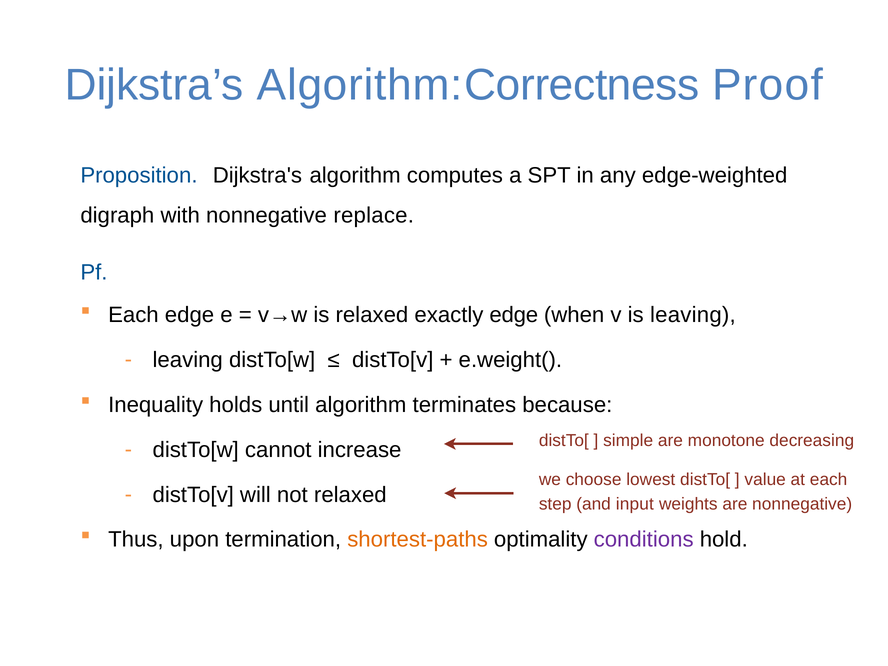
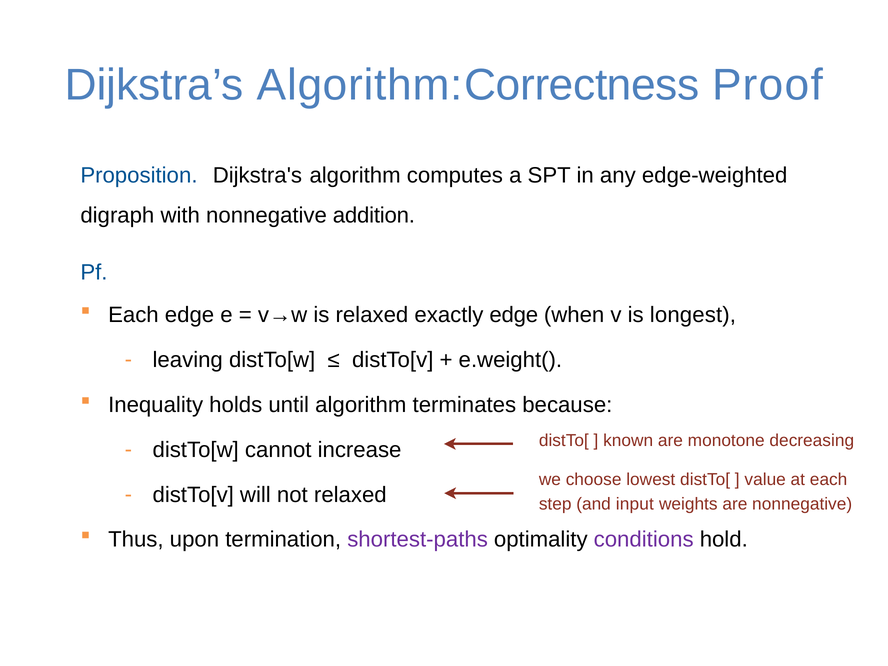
replace: replace -> addition (374, 215)
is leaving: leaving -> longest (693, 315)
simple: simple -> known (628, 440)
shortest-paths colour: orange -> purple (418, 540)
